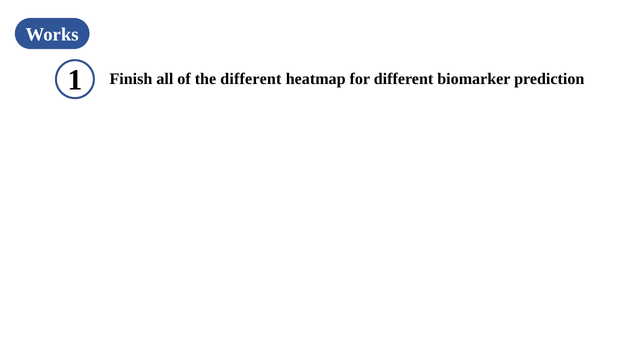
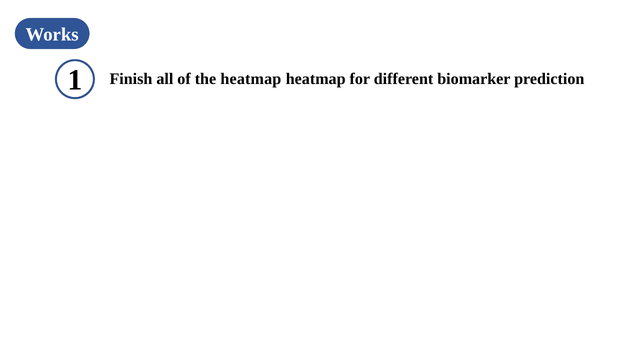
the different: different -> heatmap (251, 79)
